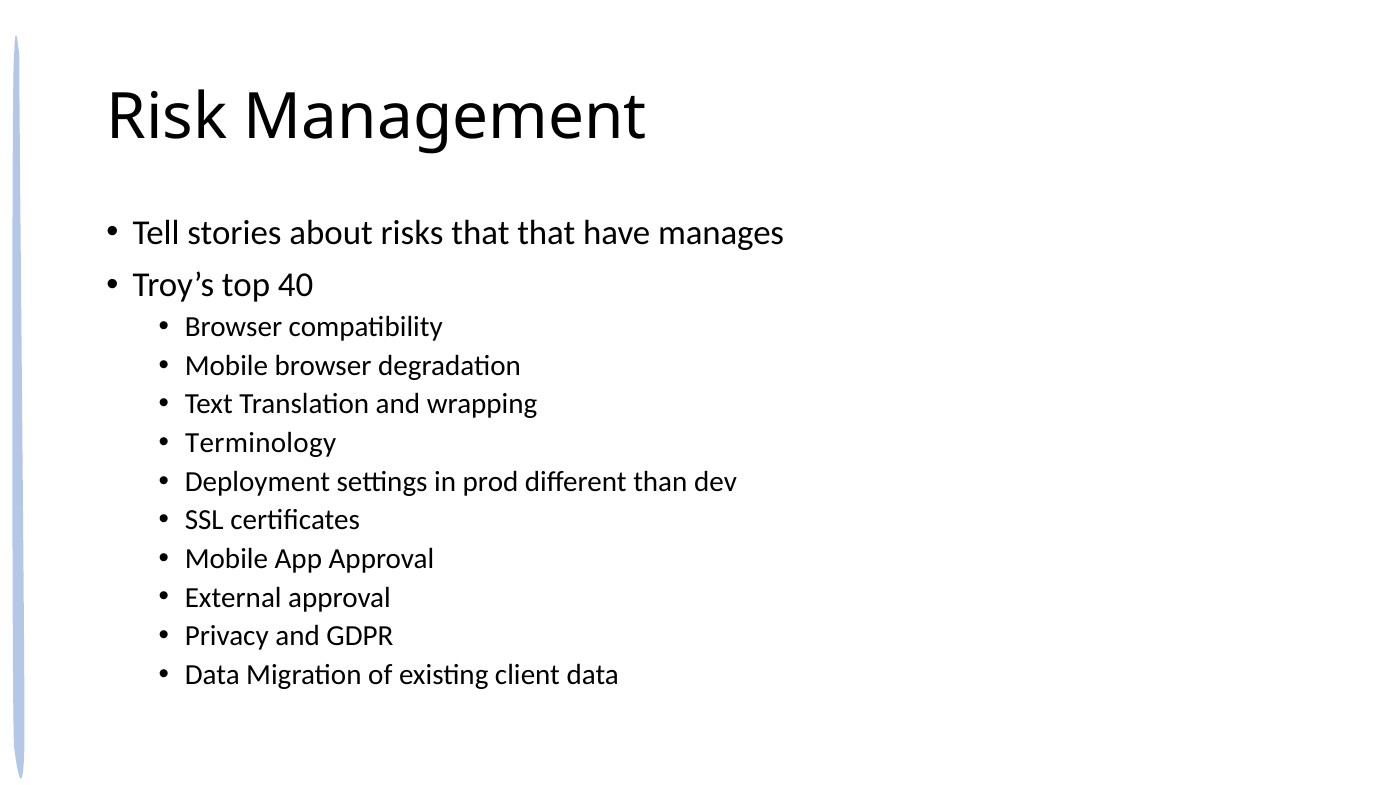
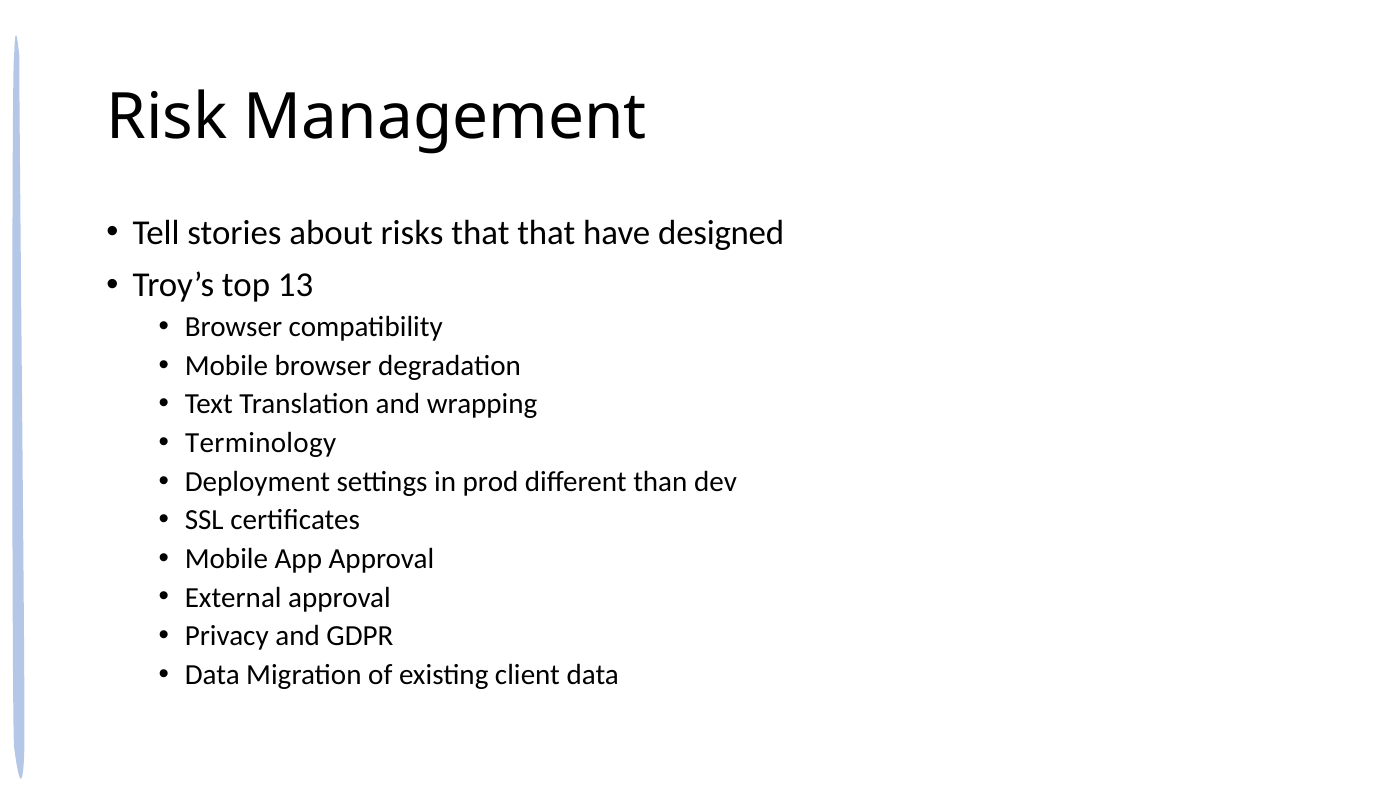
manages: manages -> designed (721, 233)
40: 40 -> 13 (296, 285)
